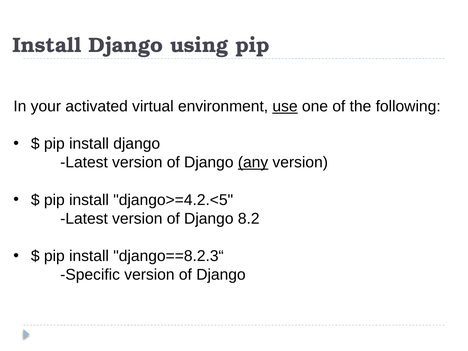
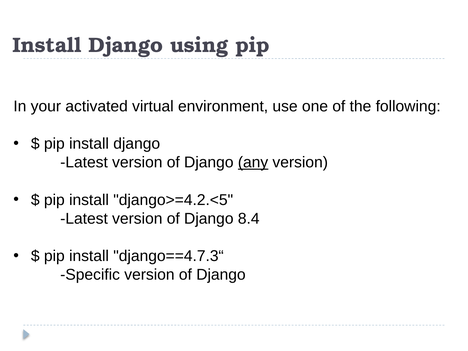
use underline: present -> none (285, 106)
8.2: 8.2 -> 8.4 (249, 219)
django==8.2.3“: django==8.2.3“ -> django==4.7.3“ (169, 256)
